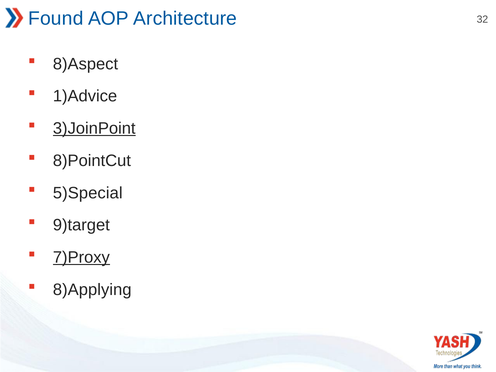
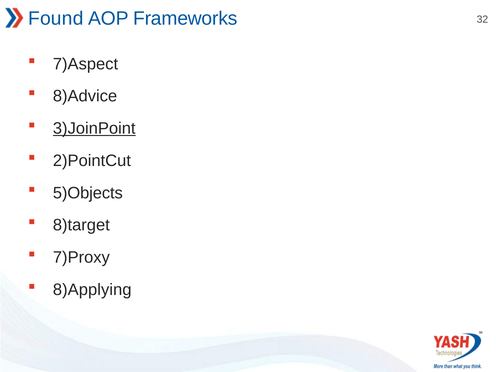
Architecture: Architecture -> Frameworks (185, 18)
8)Aspect: 8)Aspect -> 7)Aspect (85, 64)
1)Advice: 1)Advice -> 8)Advice (85, 96)
8)PointCut: 8)PointCut -> 2)PointCut (92, 161)
5)Special: 5)Special -> 5)Objects (88, 193)
9)target: 9)target -> 8)target (81, 225)
7)Proxy underline: present -> none (81, 257)
